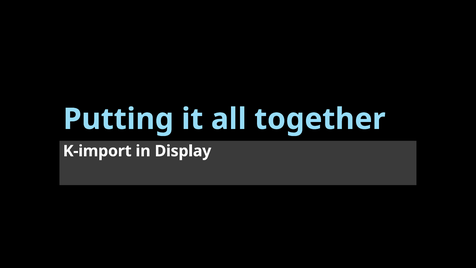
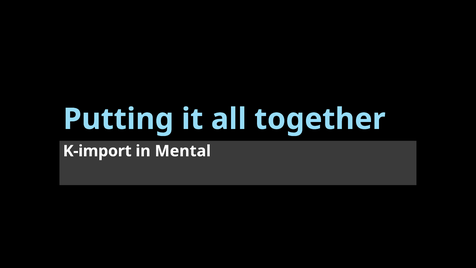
Display: Display -> Mental (183, 151)
